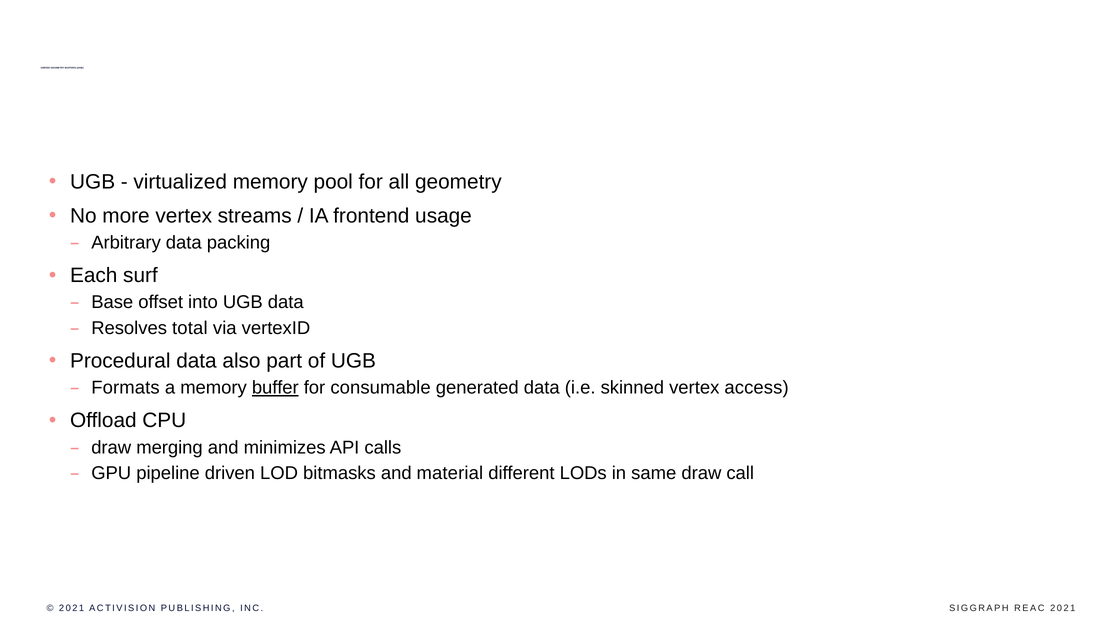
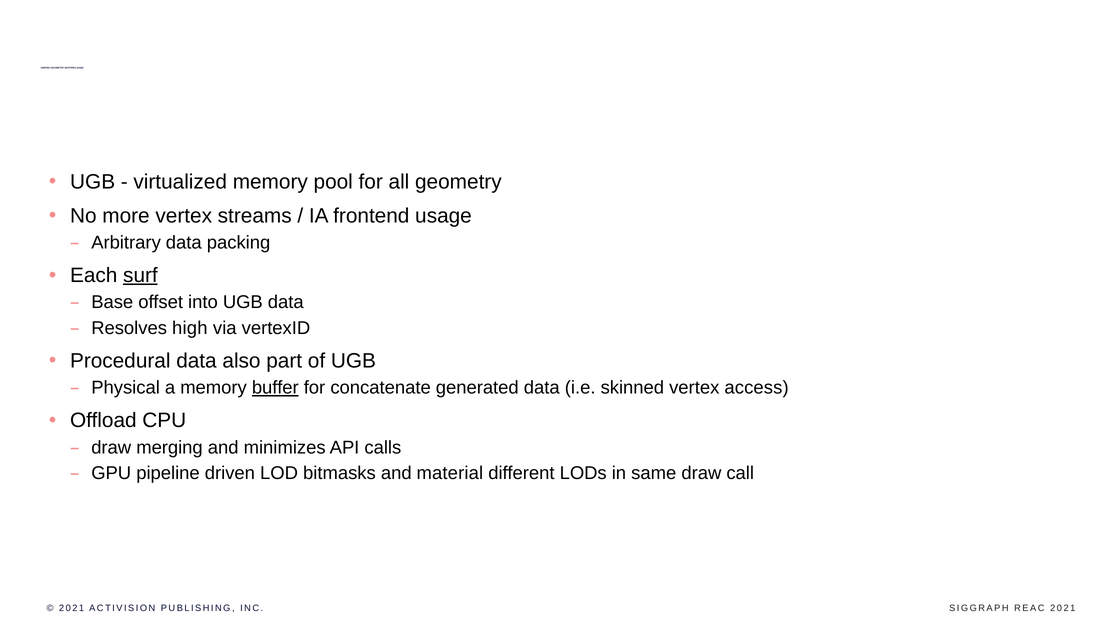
surf underline: none -> present (140, 275)
total: total -> high (190, 328)
Formats: Formats -> Physical (126, 388)
consumable: consumable -> concatenate (381, 388)
